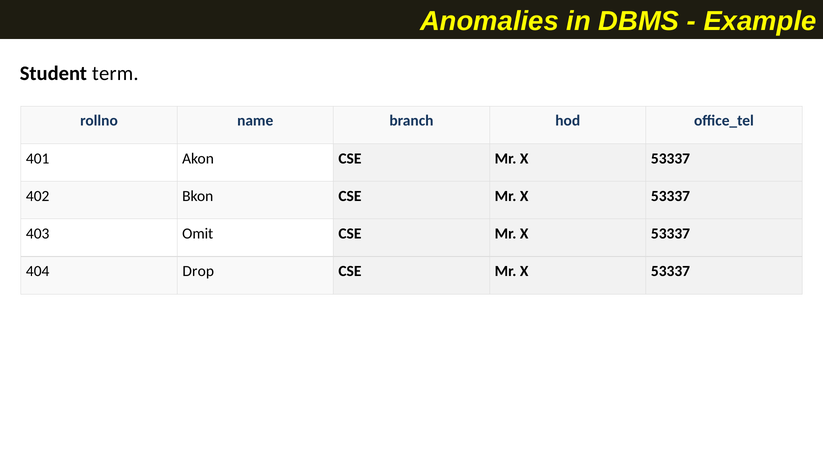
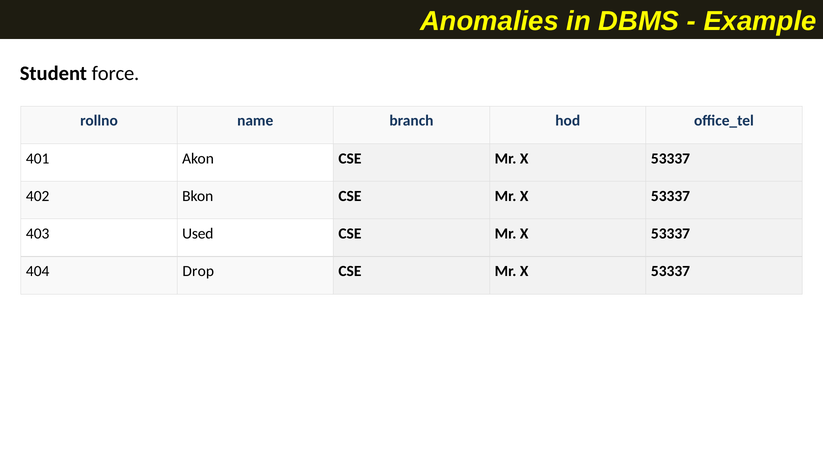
term: term -> force (115, 73)
Omit: Omit -> Used (198, 234)
